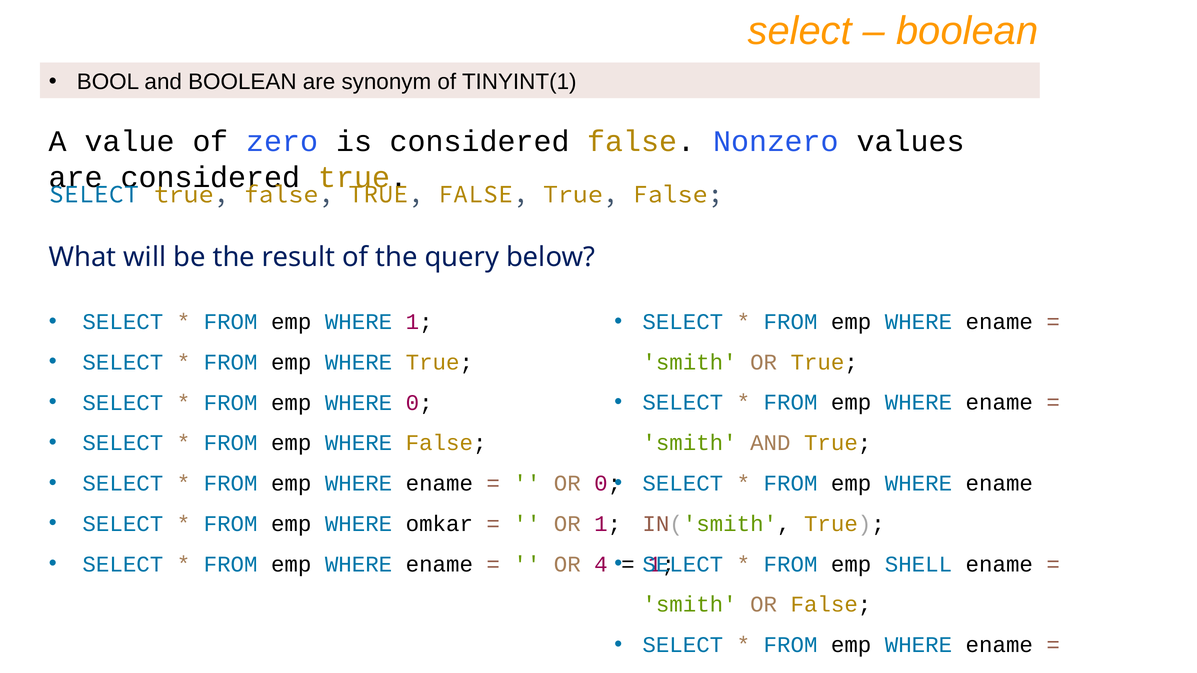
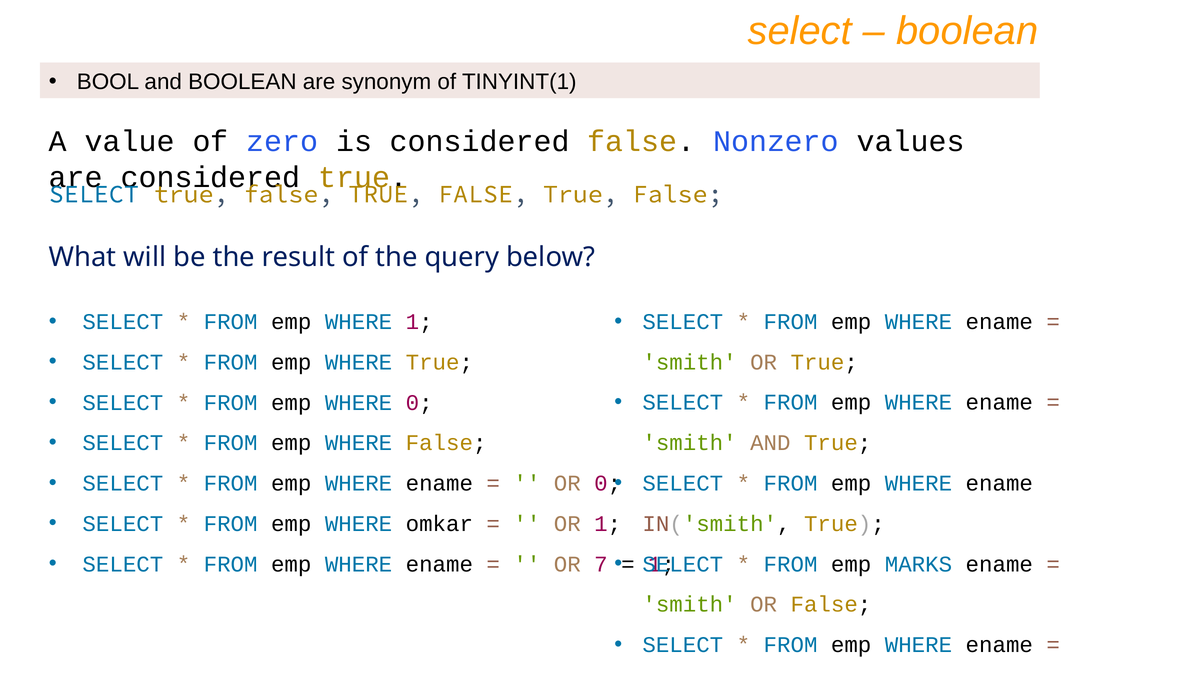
4: 4 -> 7 (601, 564)
SHELL: SHELL -> MARKS (918, 564)
